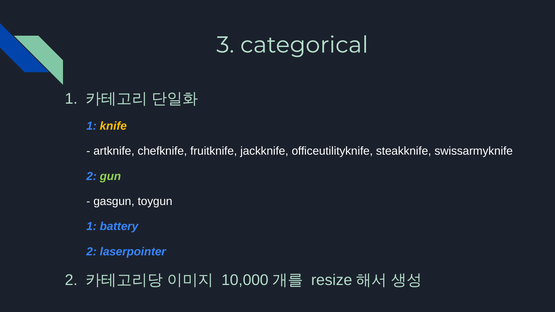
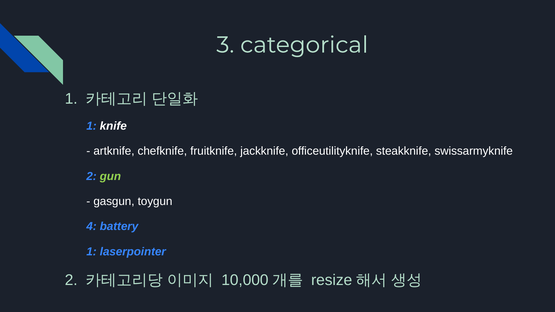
knife colour: yellow -> white (113, 126)
1: 1 -> 4 (92, 227)
2: 2 -> 1 (92, 252)
